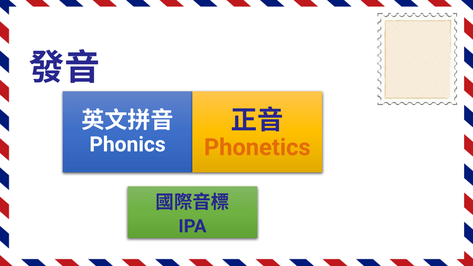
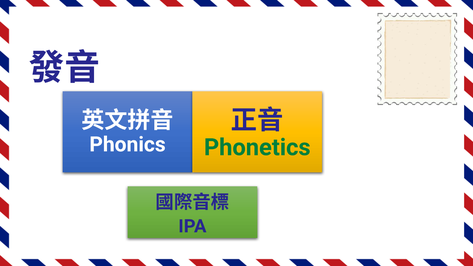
Phonetics colour: orange -> green (257, 147)
